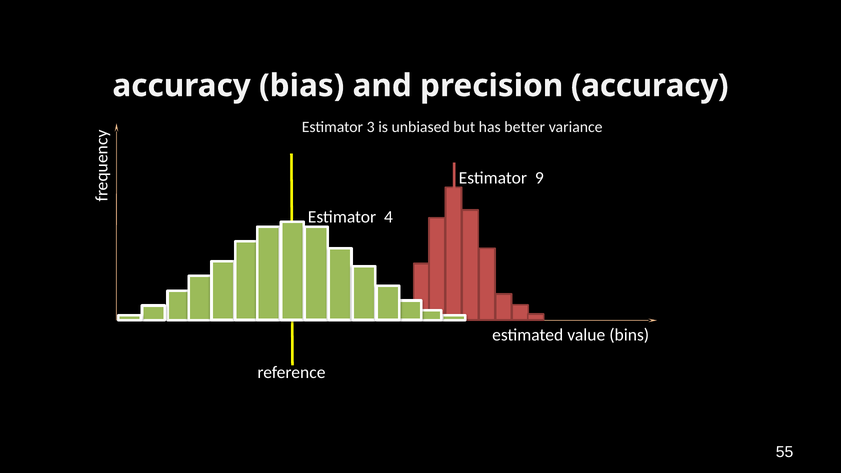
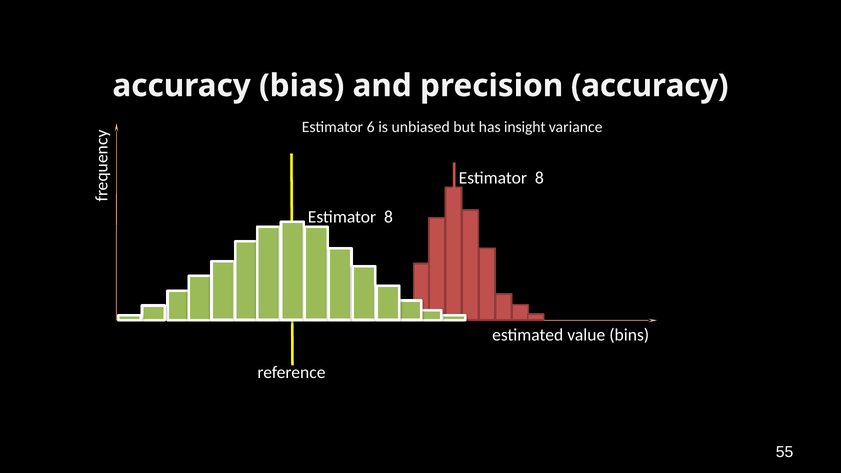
3: 3 -> 6 (371, 127)
better: better -> insight (525, 127)
9: 9 -> 8 (539, 178)
4: 4 -> 8 (389, 217)
